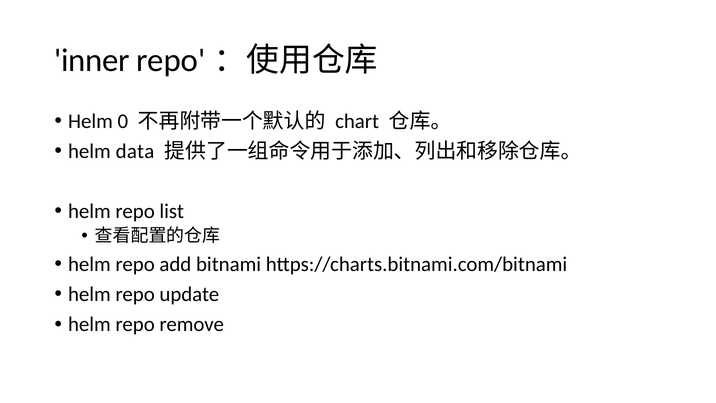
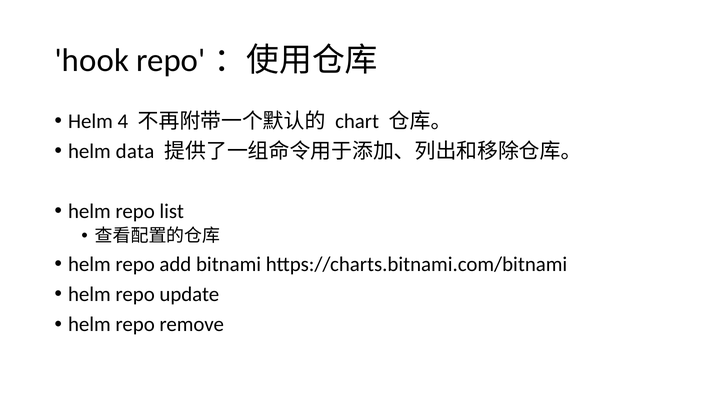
inner: inner -> hook (92, 60)
0: 0 -> 4 (123, 121)
